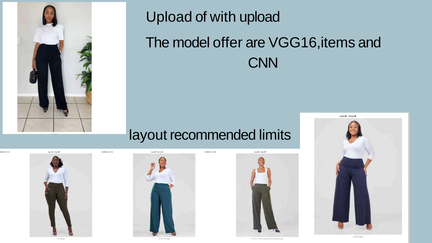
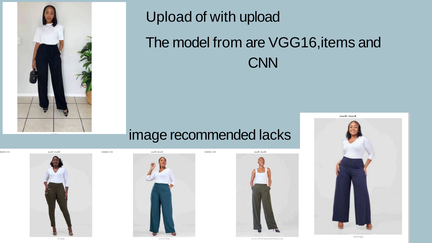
offer: offer -> from (228, 43)
layout: layout -> image (148, 135)
limits: limits -> lacks (275, 135)
